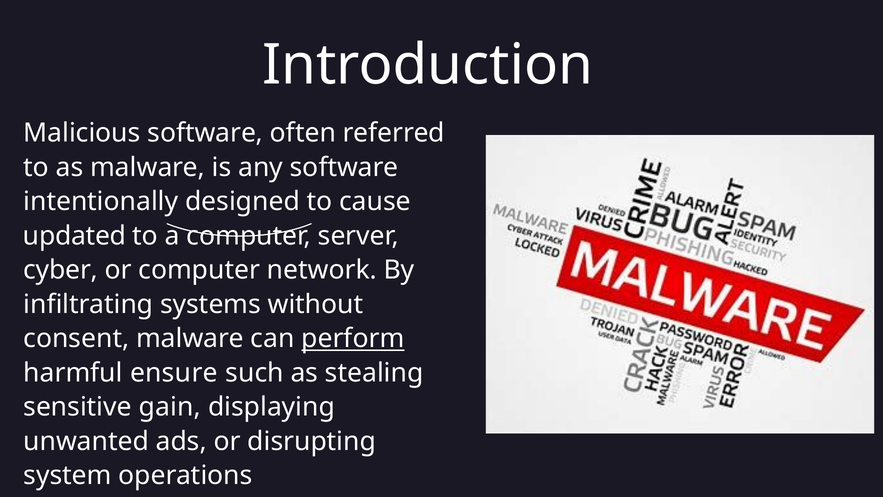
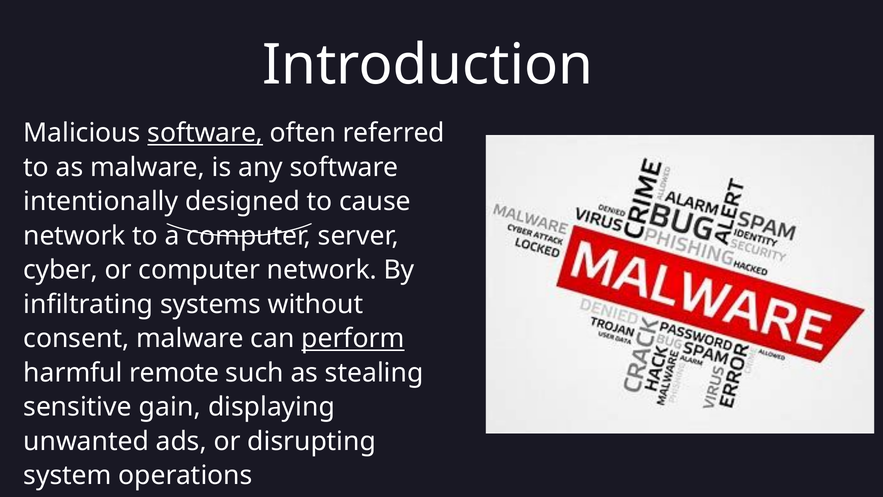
software underline: none -> present (205, 133)
updated: updated -> network (74, 236)
ensure: ensure -> remote (174, 373)
